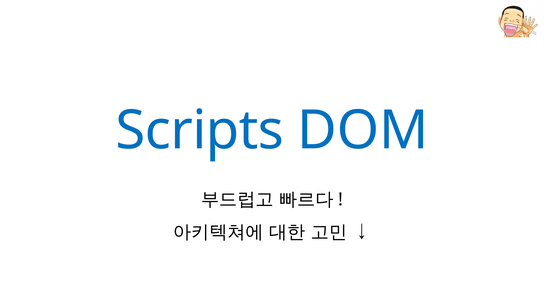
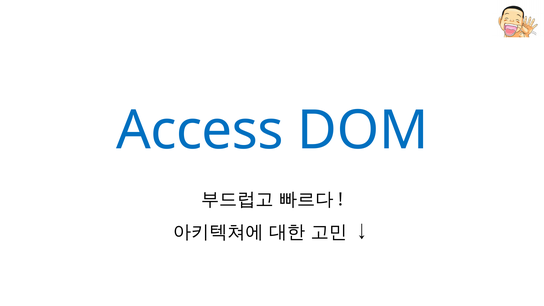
Scripts: Scripts -> Access (200, 131)
